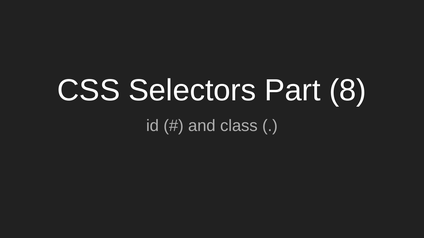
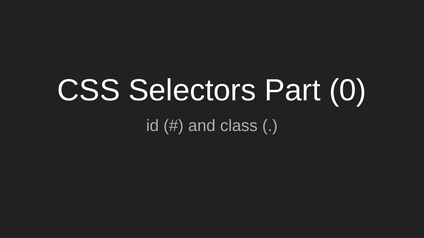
8: 8 -> 0 (348, 90)
